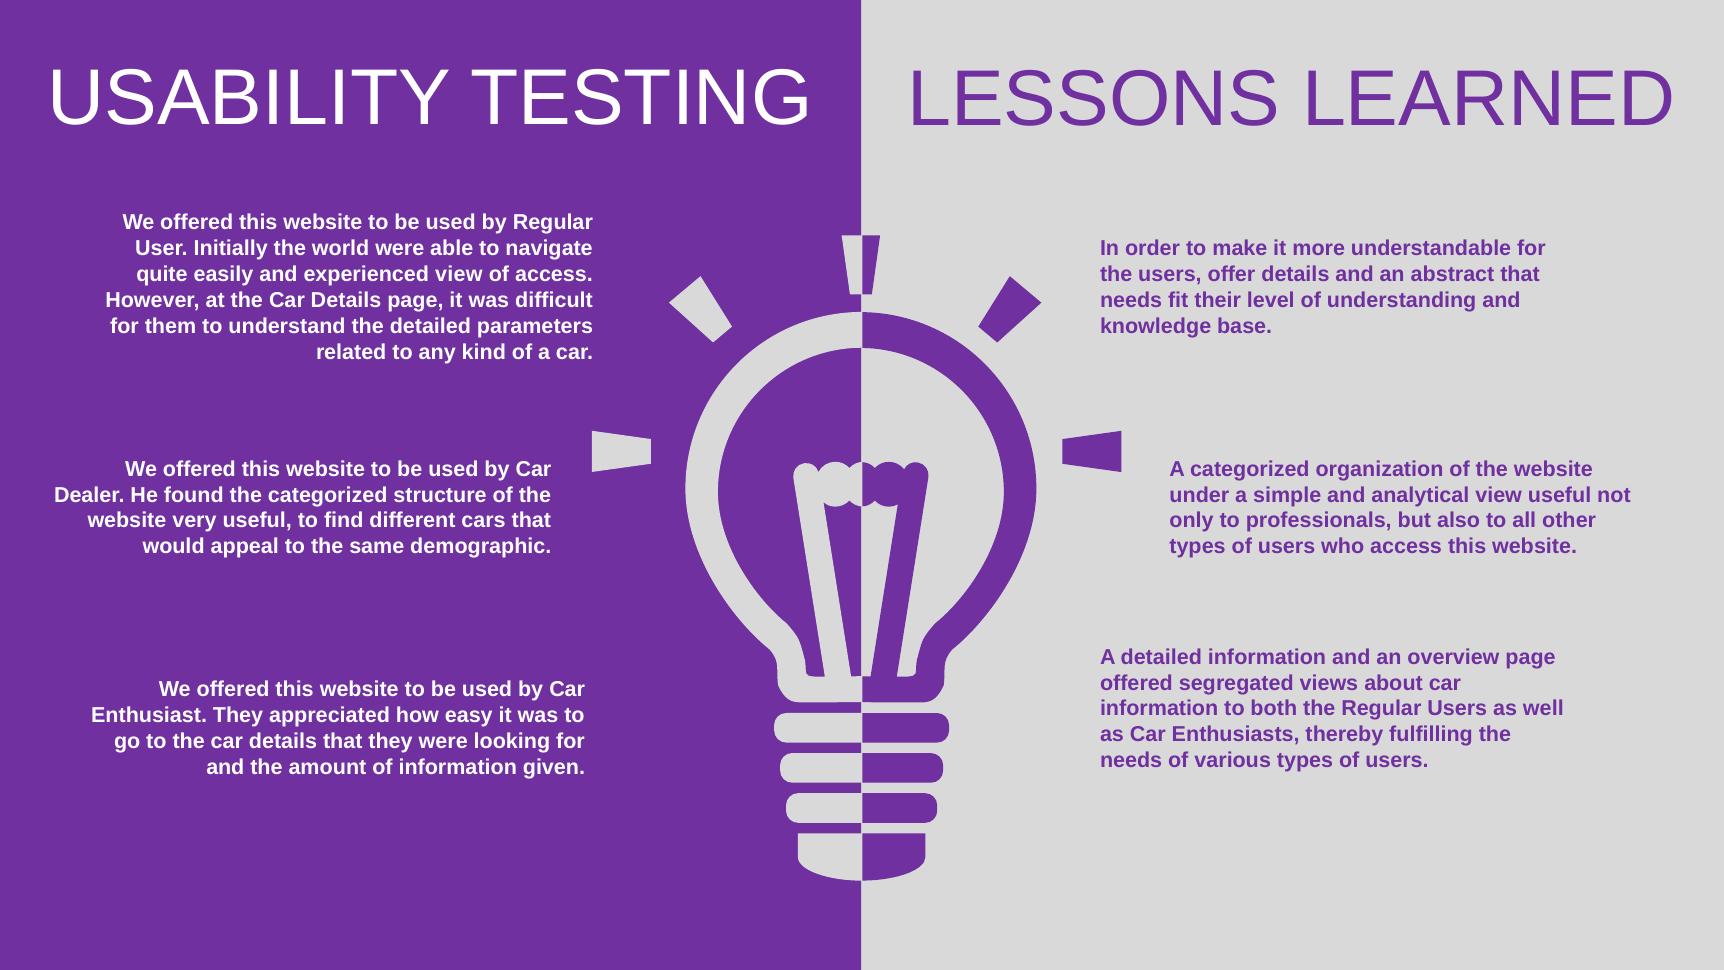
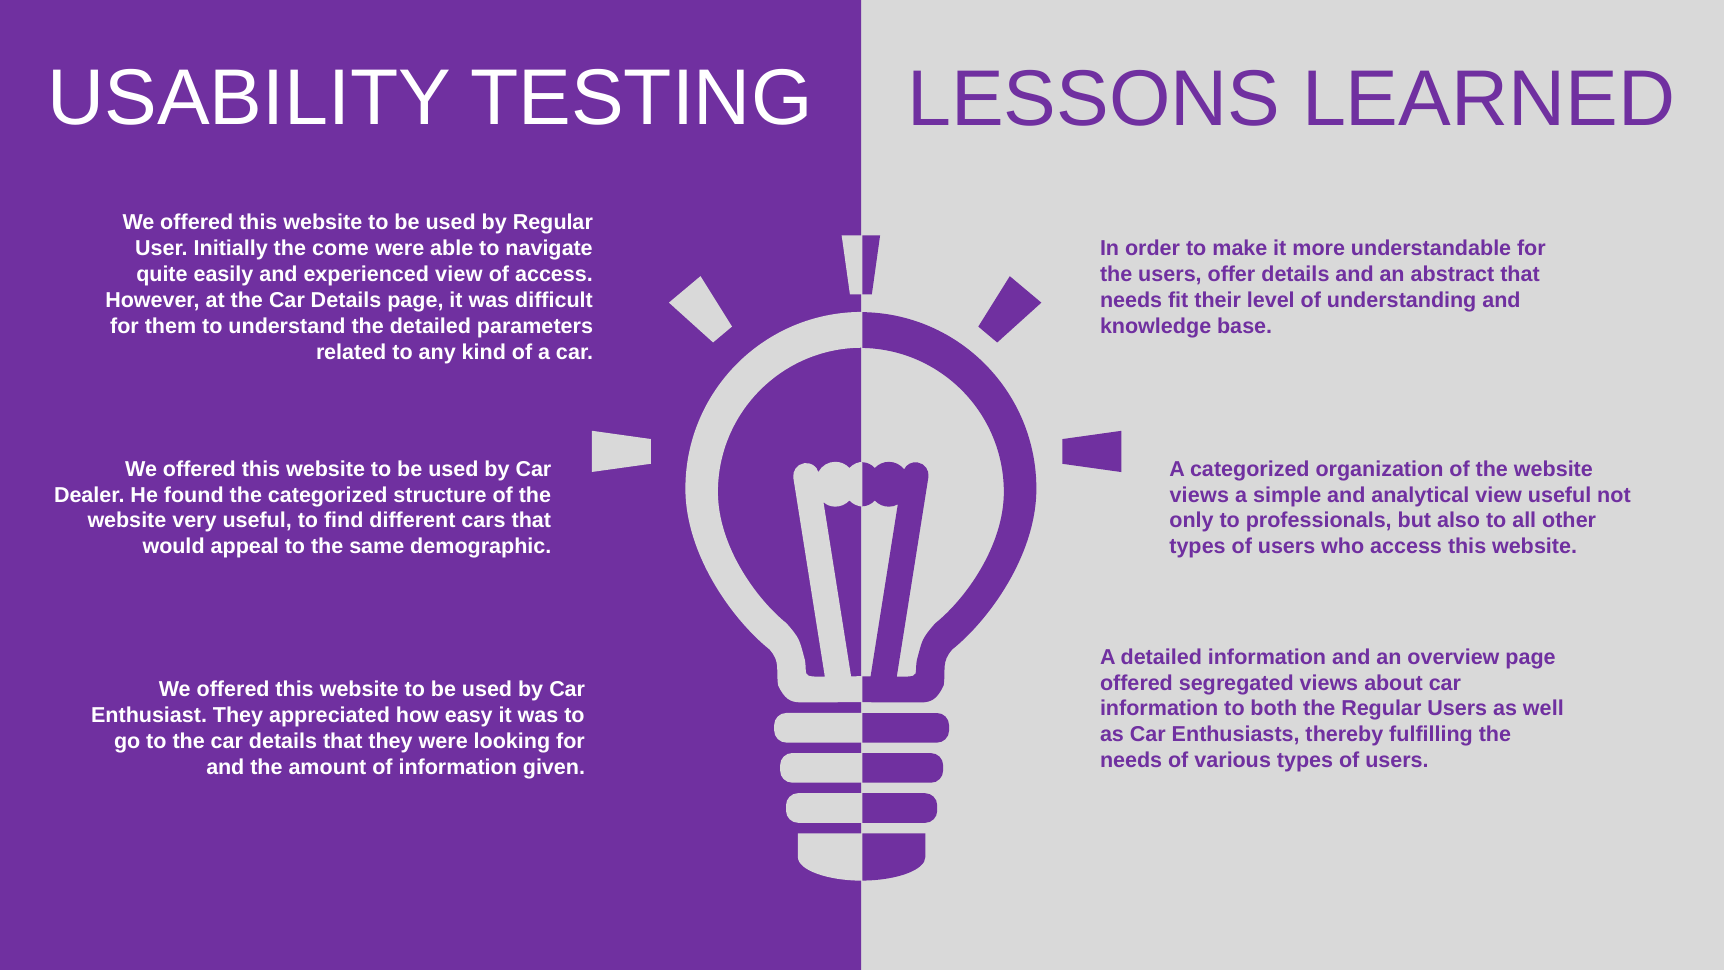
world: world -> come (340, 249)
under: under -> views (1199, 495)
